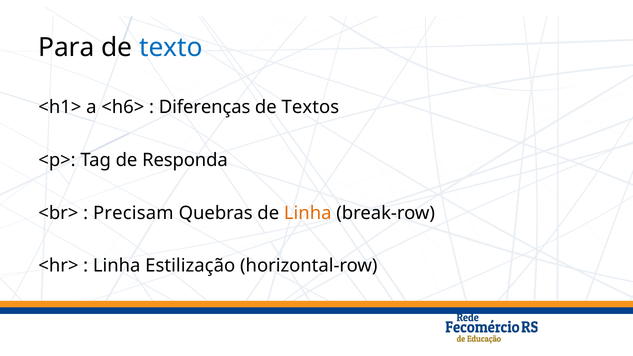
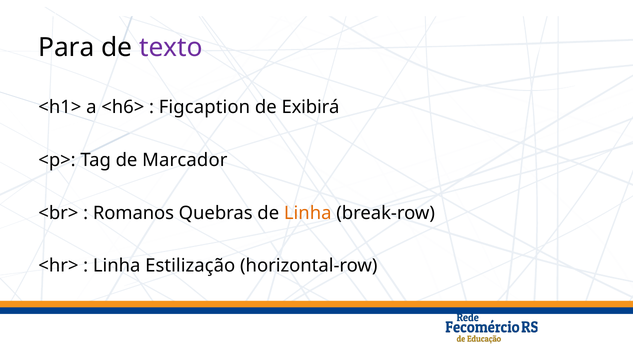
texto colour: blue -> purple (171, 48)
Diferenças: Diferenças -> Figcaption (204, 107)
Textos: Textos -> Exibirá (310, 107)
Responda: Responda -> Marcador (185, 160)
Precisam: Precisam -> Romanos (133, 213)
